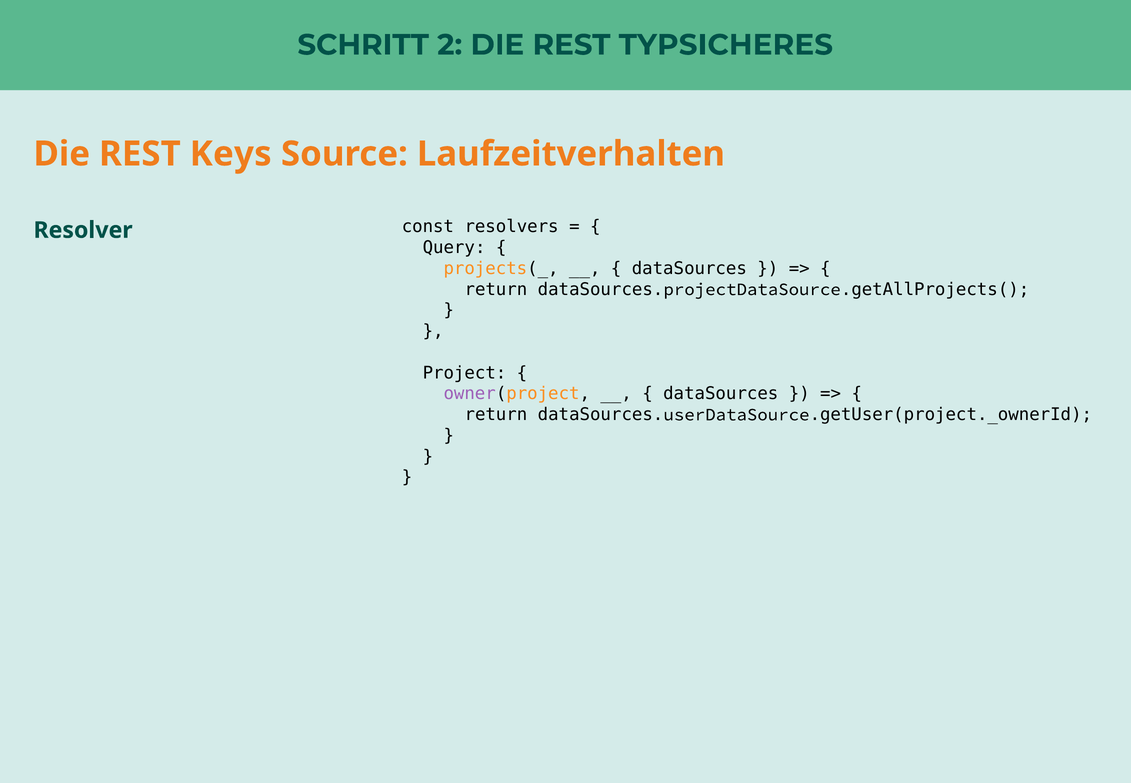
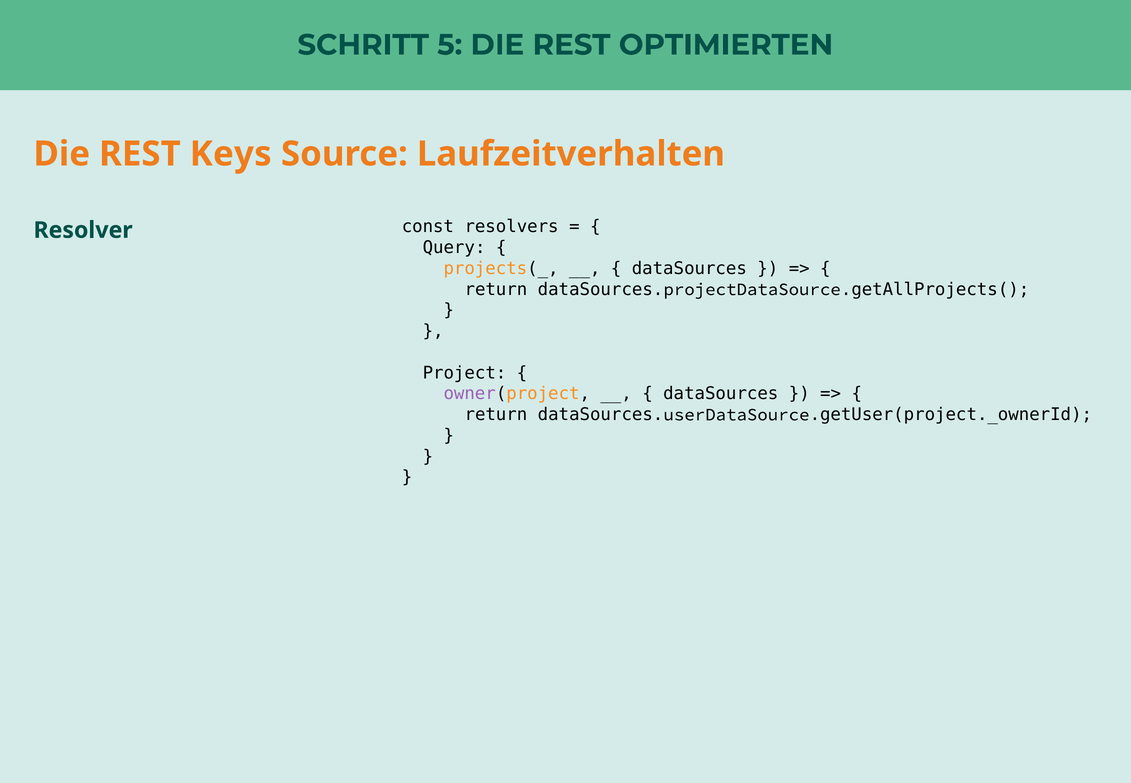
2: 2 -> 5 (450, 45)
TYPSICHERES: TYPSICHERES -> OPTIMIERTEN (726, 45)
